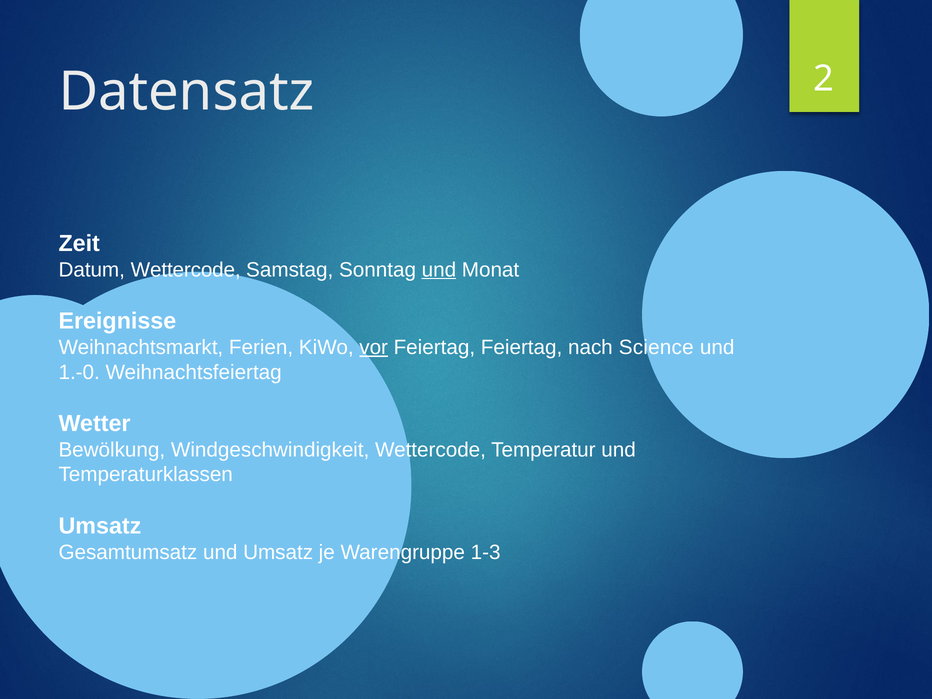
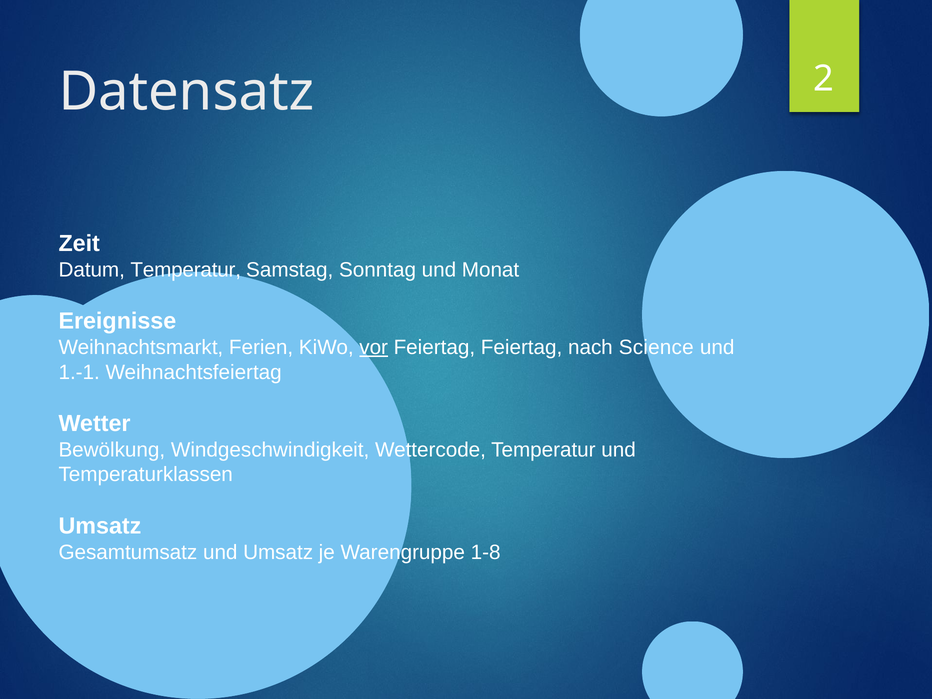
Datum Wettercode: Wettercode -> Temperatur (186, 270)
und underline: present -> none (439, 270)
1.-0: 1.-0 -> 1.-1 (79, 372)
1-3: 1-3 -> 1-8 (486, 552)
